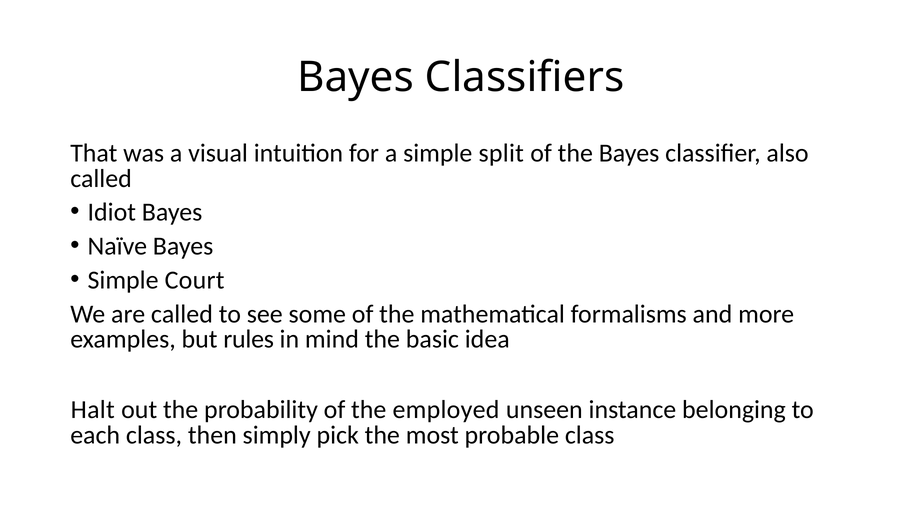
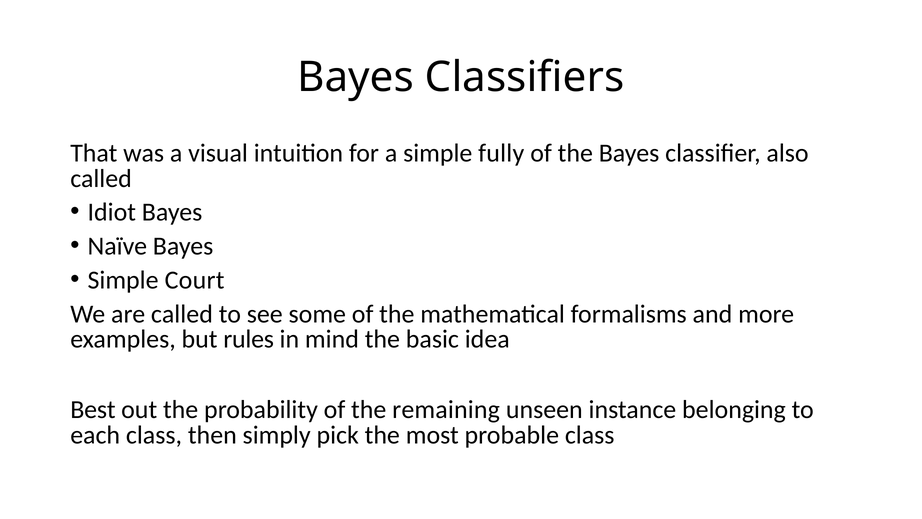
split: split -> fully (501, 153)
Halt: Halt -> Best (93, 410)
employed: employed -> remaining (446, 410)
